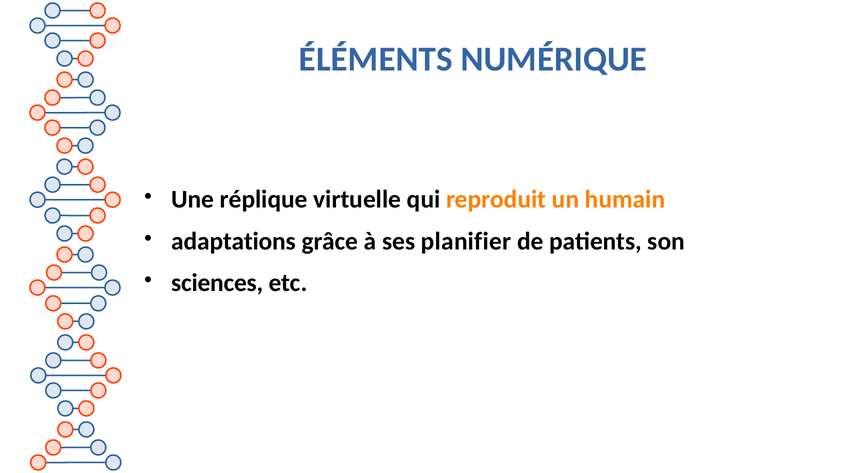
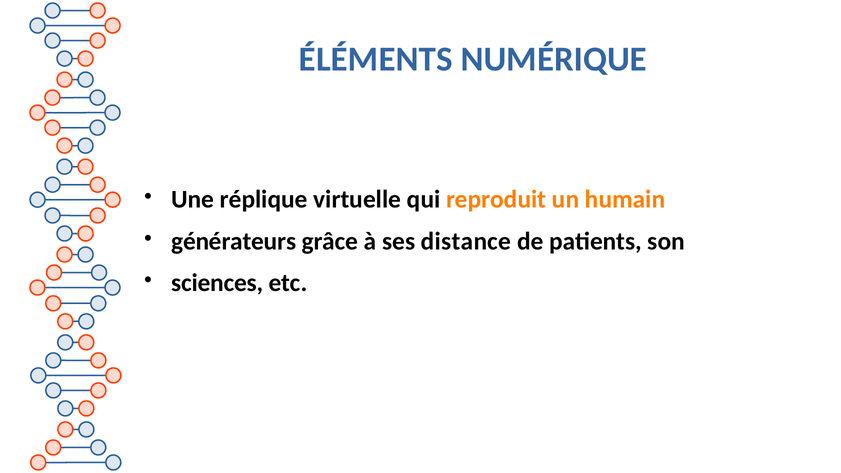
adaptations: adaptations -> générateurs (234, 241)
planifier: planifier -> distance (466, 241)
